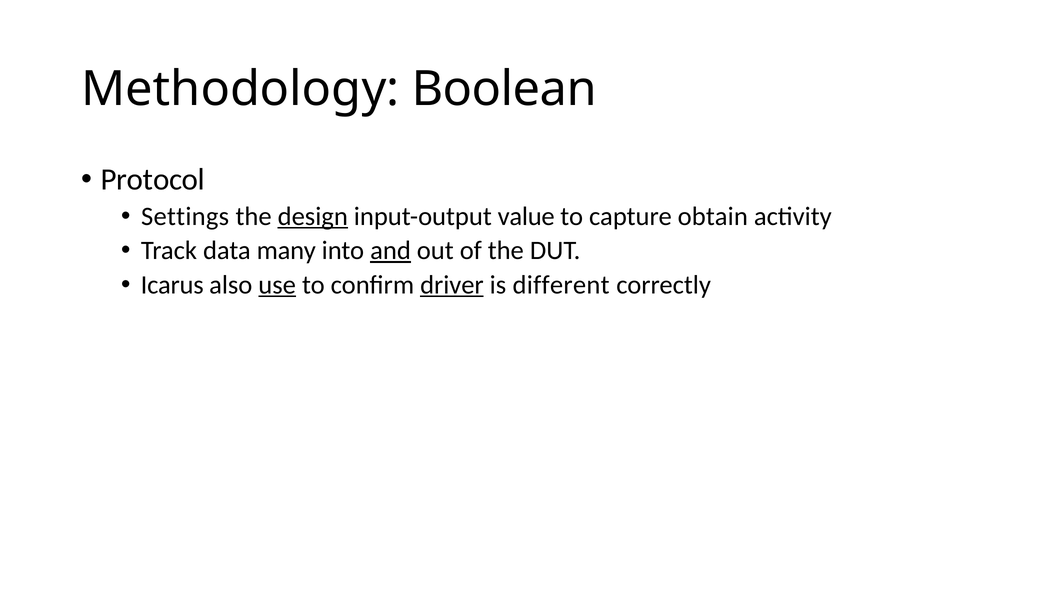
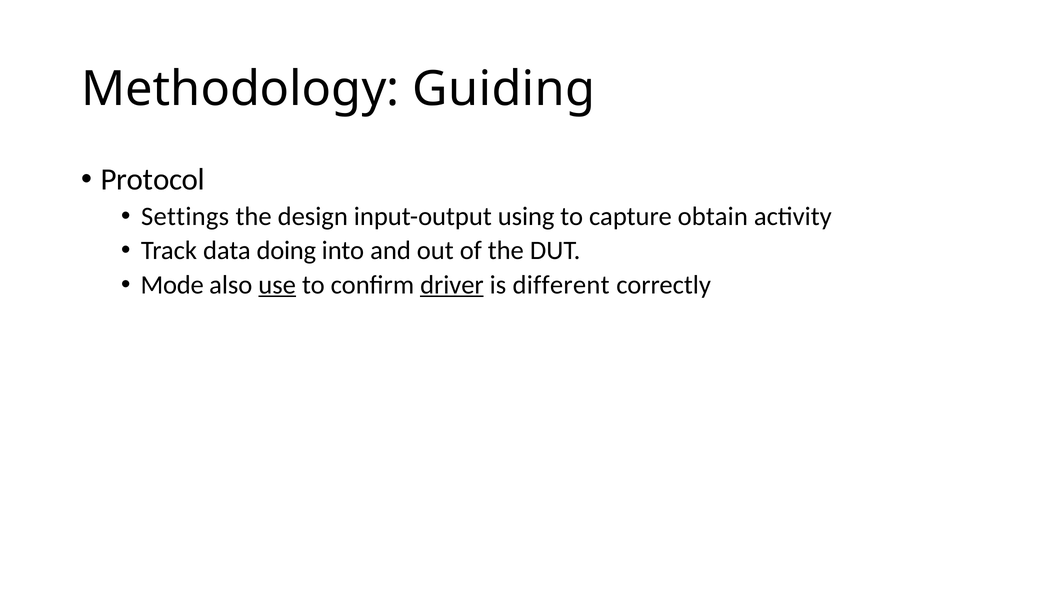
Boolean: Boolean -> Guiding (504, 89)
design underline: present -> none (313, 217)
value: value -> using (526, 217)
many: many -> doing (286, 251)
and underline: present -> none (391, 251)
Icarus: Icarus -> Mode (172, 285)
